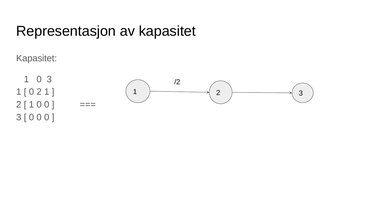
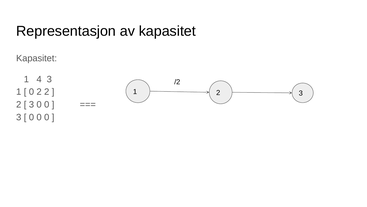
0: 0 -> 4 (39, 79)
2 1: 1 -> 2 (47, 92)
1: 1 -> 3 (31, 104)
